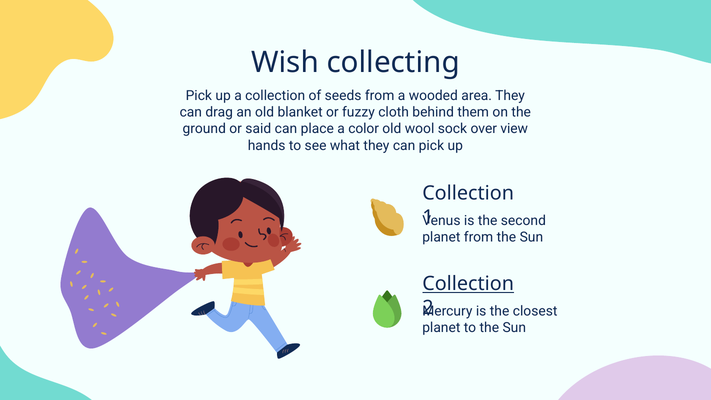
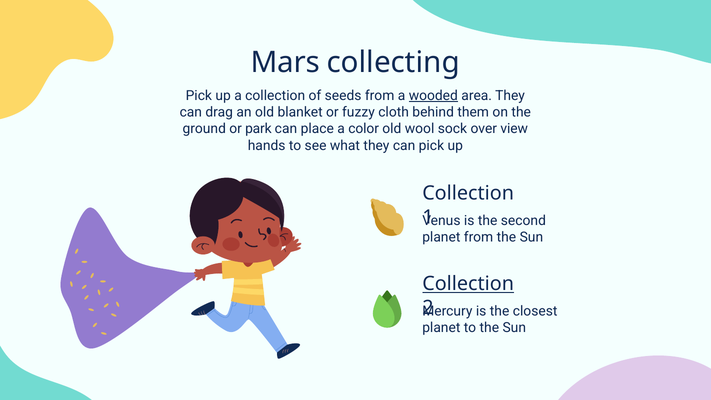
Wish: Wish -> Mars (285, 62)
wooded underline: none -> present (433, 96)
said: said -> park (258, 129)
